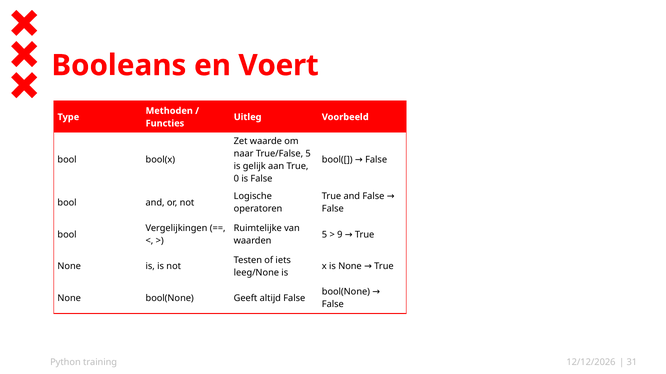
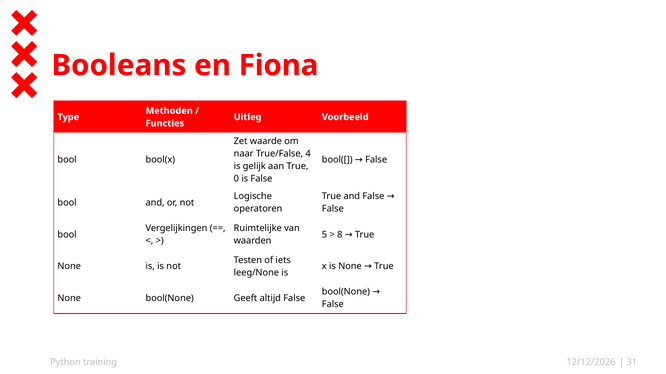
Voert: Voert -> Fiona (279, 66)
True/False 5: 5 -> 4 (308, 154)
9: 9 -> 8 (340, 235)
